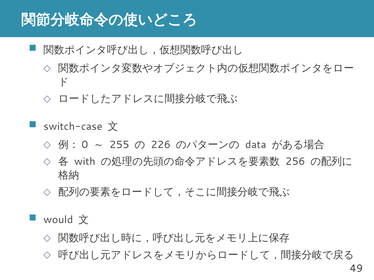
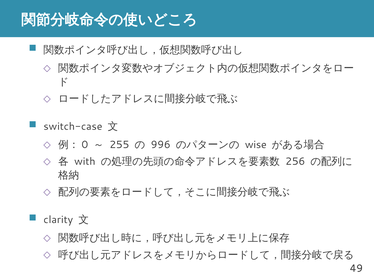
226: 226 -> 996 (161, 145)
data: data -> wise (256, 145)
would: would -> clarity (58, 220)
